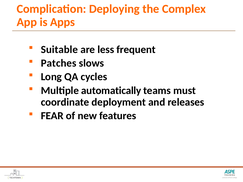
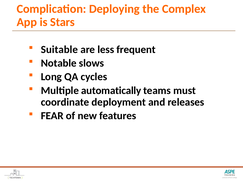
Apps: Apps -> Stars (62, 22)
Patches: Patches -> Notable (59, 63)
